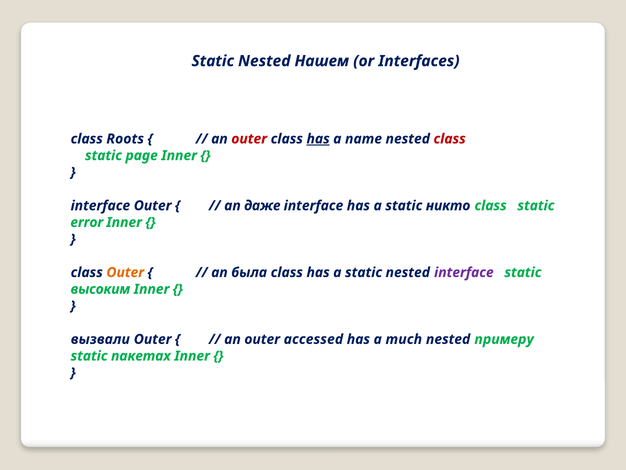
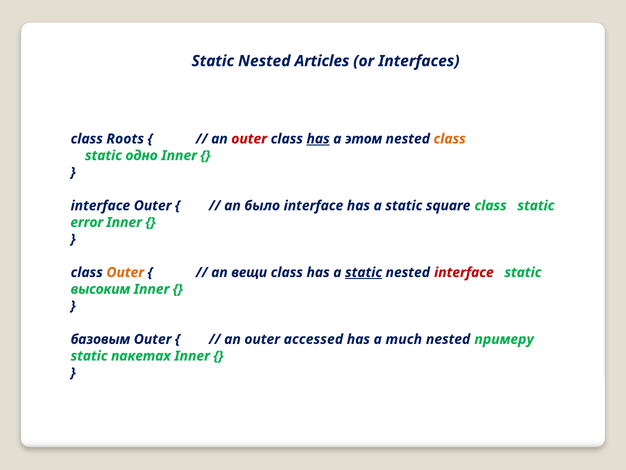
Нашем: Нашем -> Articles (322, 61)
name: name -> этом (364, 139)
class colour: red -> orange (450, 139)
page: page -> одно (142, 155)
даже: даже -> было (262, 205)
никто: никто -> square (448, 205)
была: была -> вещи (249, 272)
static underline: none -> present (364, 272)
interface colour: purple -> red (464, 272)
вызвали: вызвали -> базовым (100, 339)
